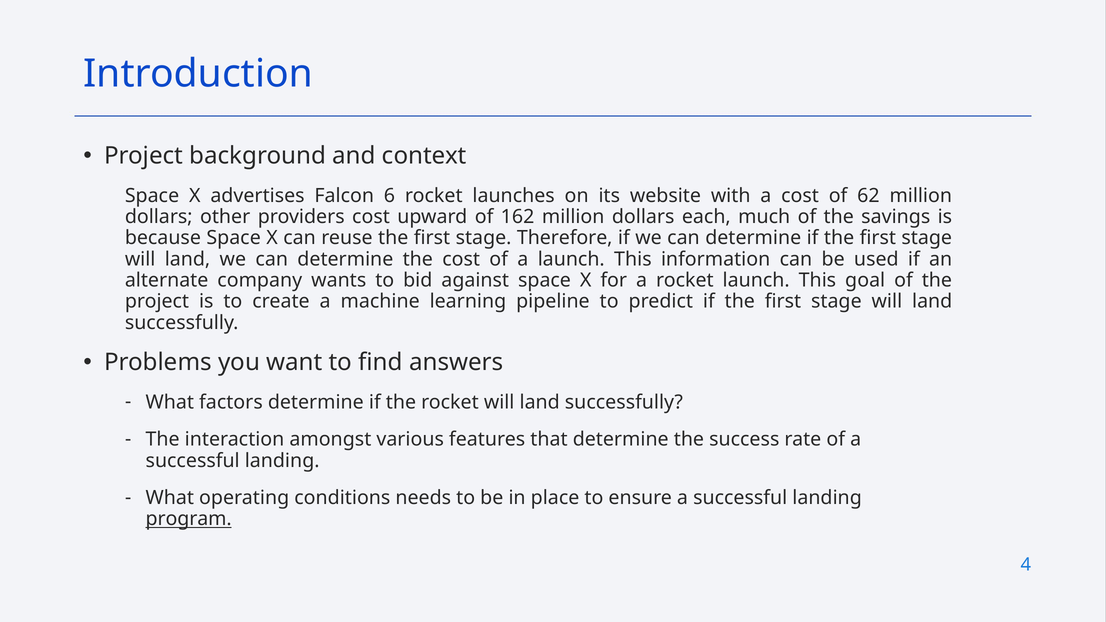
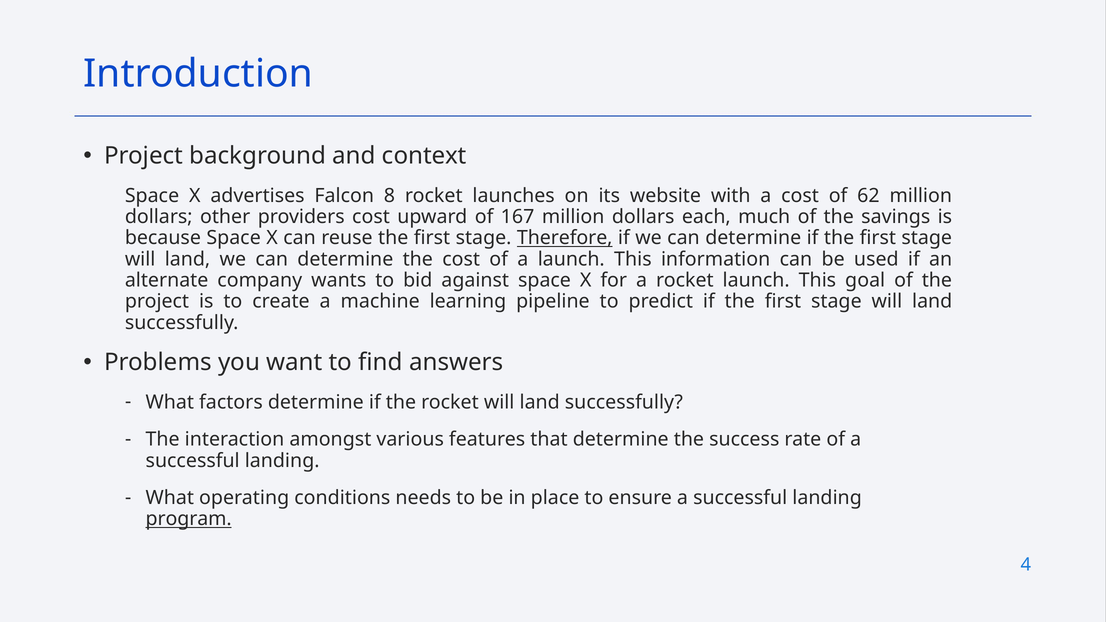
6: 6 -> 8 (389, 196)
162: 162 -> 167 (518, 217)
Therefore underline: none -> present (565, 238)
